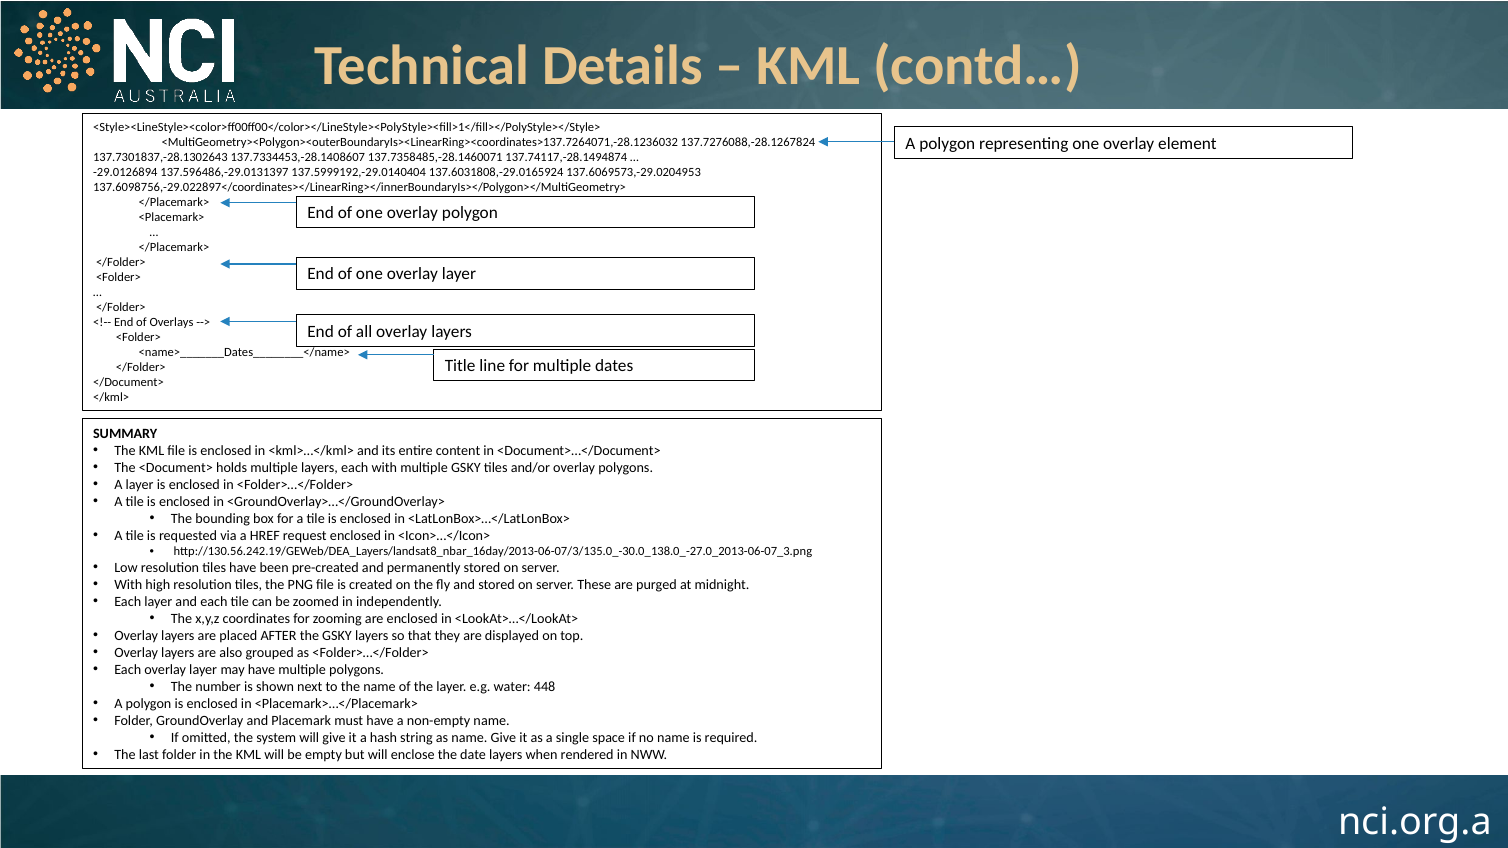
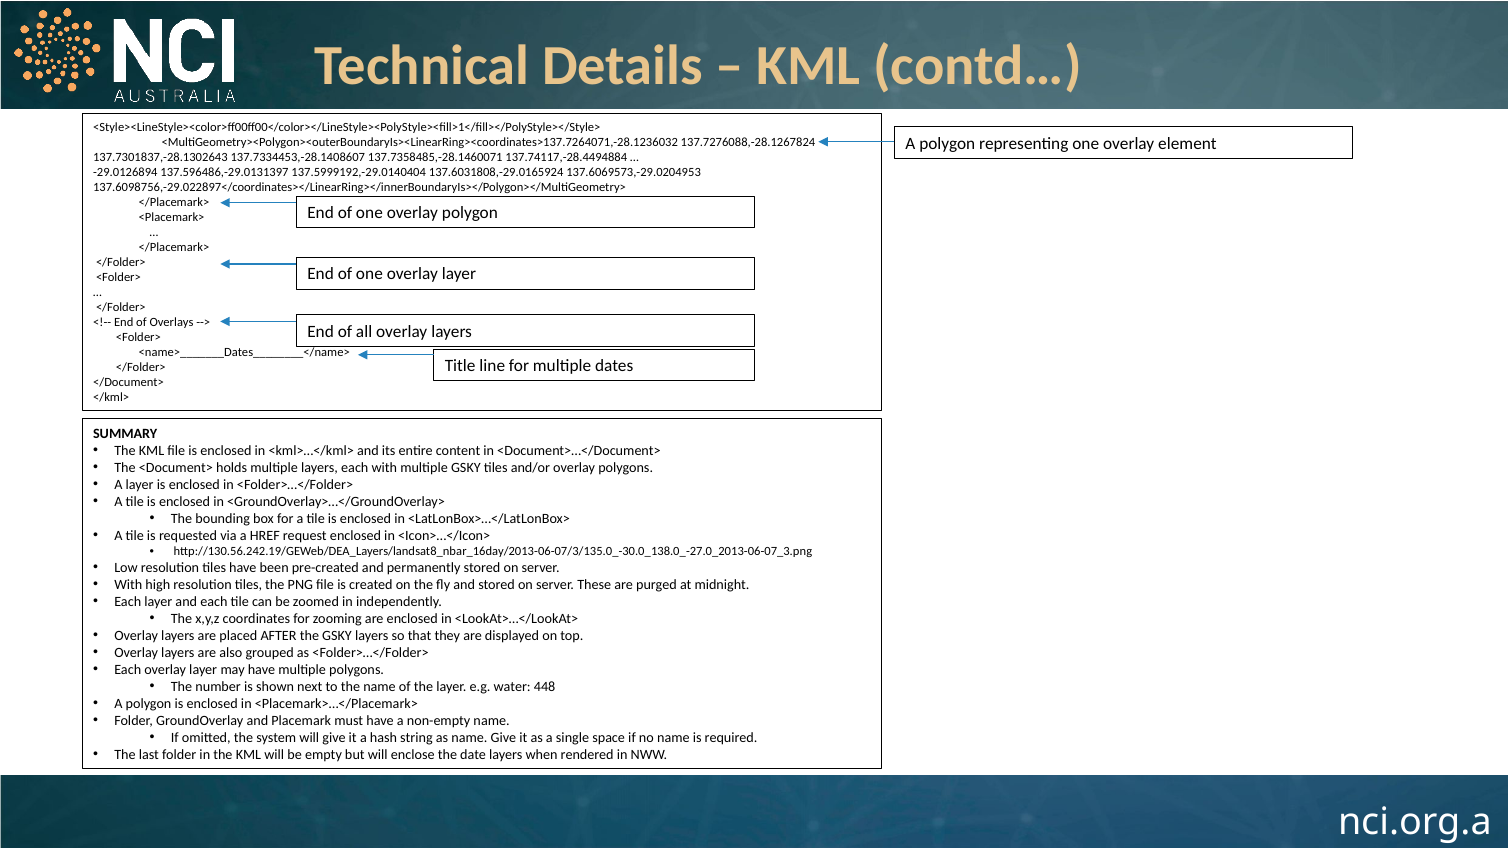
137.74117,-28.1494874: 137.74117,-28.1494874 -> 137.74117,-28.4494884 (566, 157)
